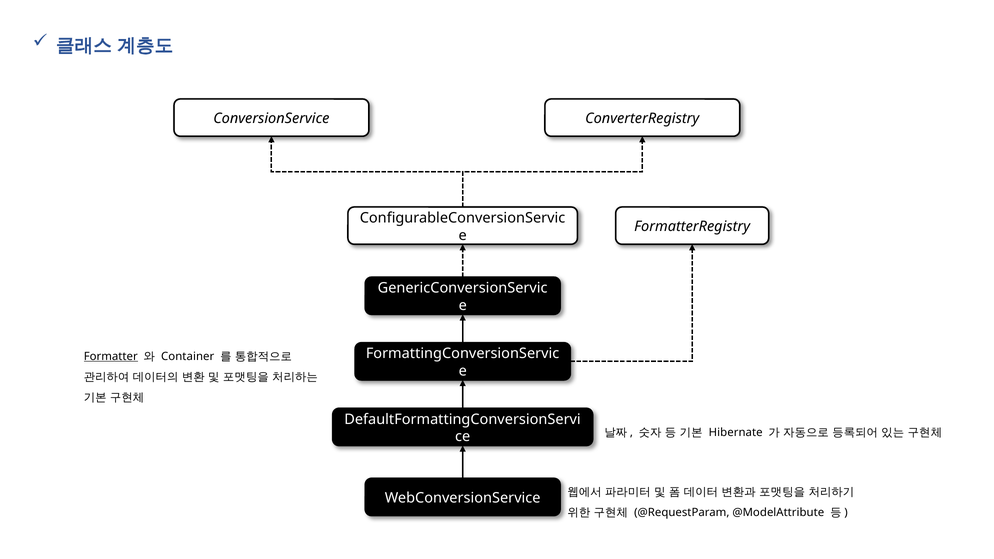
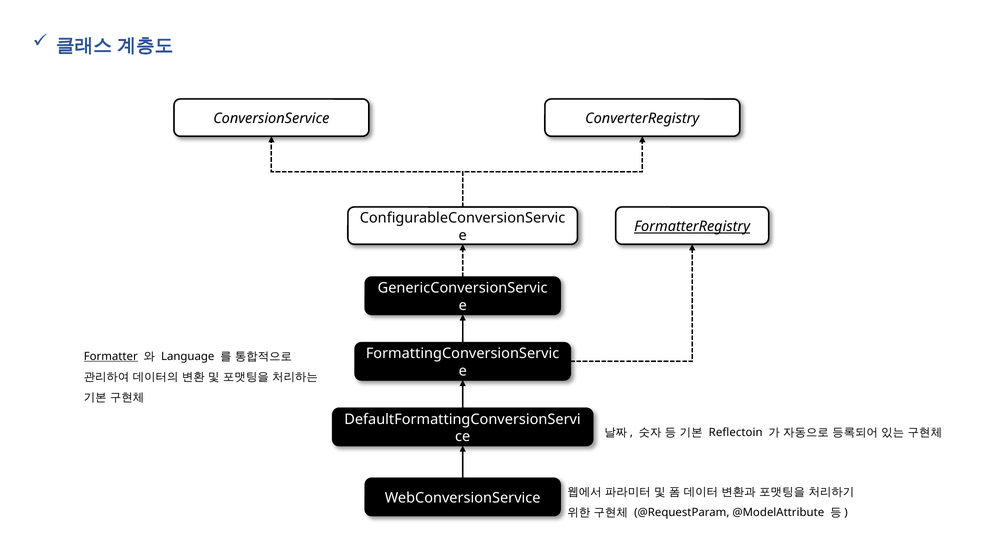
FormatterRegistry underline: none -> present (692, 227)
Container: Container -> Language (188, 356)
Hibernate: Hibernate -> Reflectoin (736, 432)
